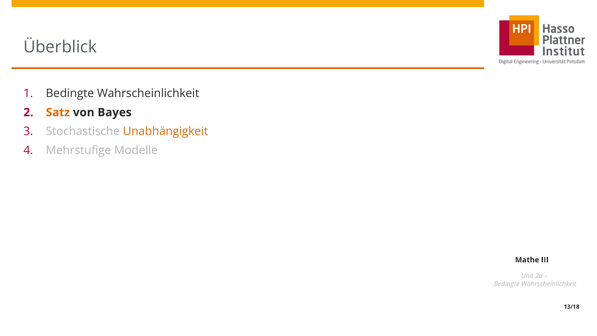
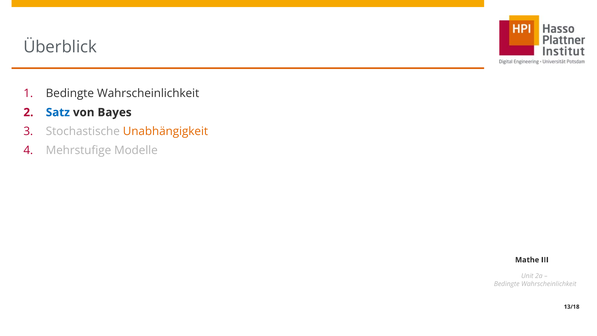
Satz colour: orange -> blue (58, 112)
